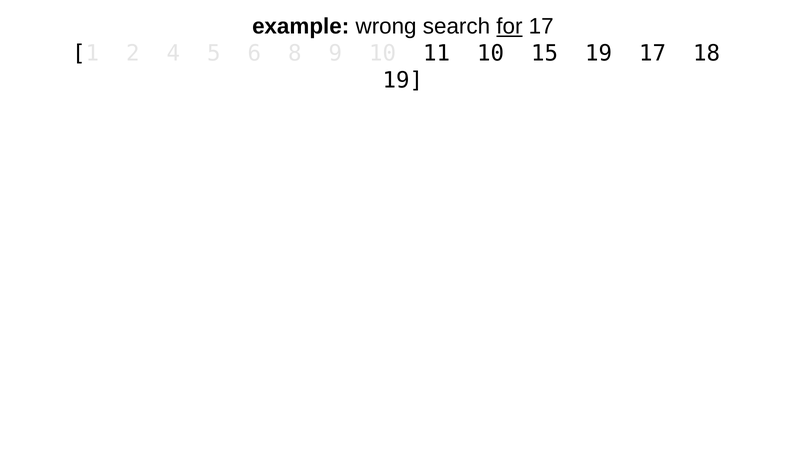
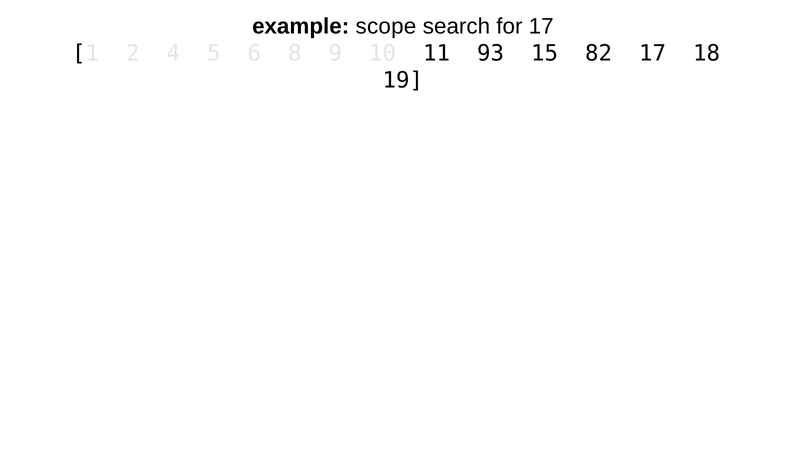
wrong: wrong -> scope (386, 27)
for underline: present -> none (509, 27)
11 10: 10 -> 93 (491, 53)
15 19: 19 -> 82 (599, 53)
